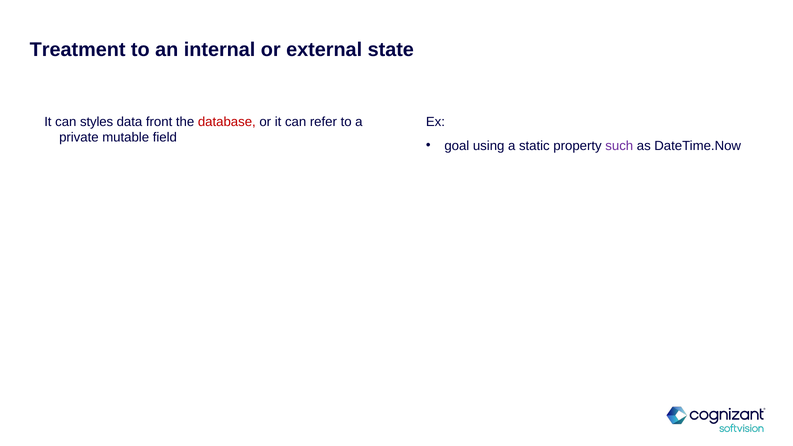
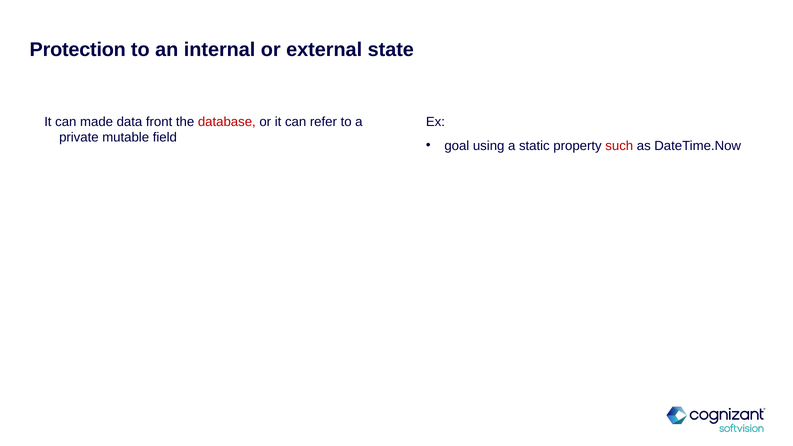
Treatment: Treatment -> Protection (78, 50)
styles: styles -> made (97, 122)
such colour: purple -> red (619, 146)
